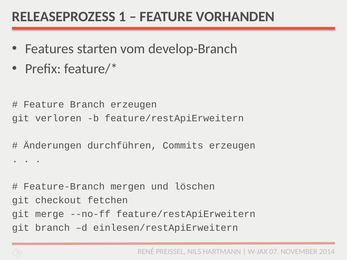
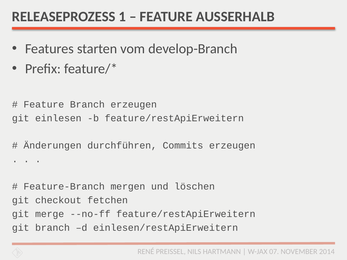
VORHANDEN: VORHANDEN -> AUSSERHALB (235, 17)
verloren: verloren -> einlesen (58, 118)
